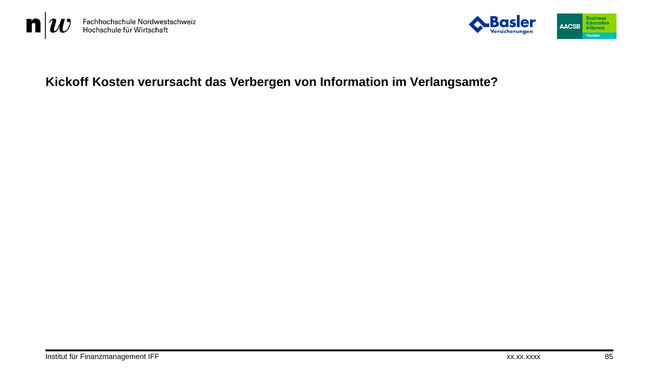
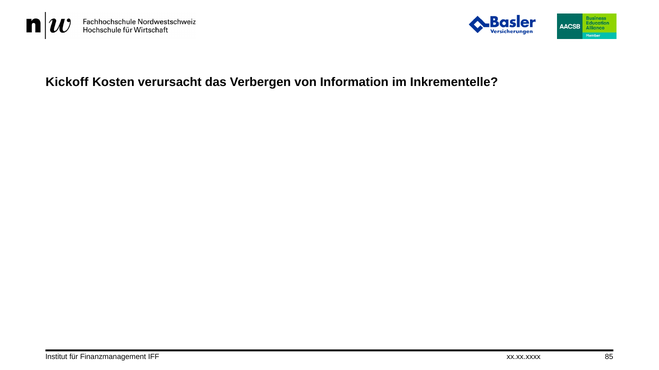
Verlangsamte: Verlangsamte -> Inkrementelle (454, 82)
